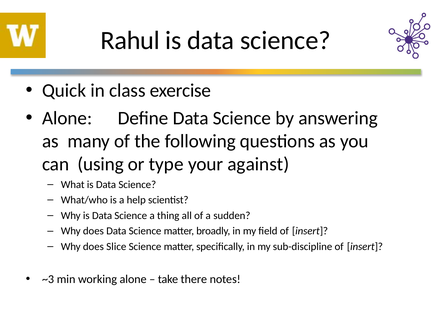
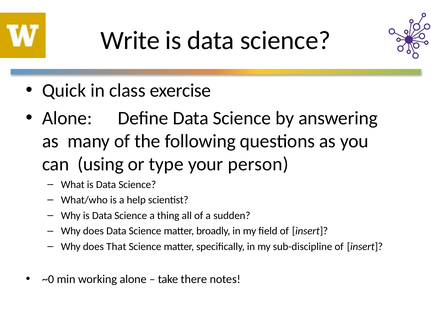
Rahul: Rahul -> Write (130, 40)
against: against -> person (258, 164)
Slice: Slice -> That (116, 247)
~3: ~3 -> ~0 (48, 280)
